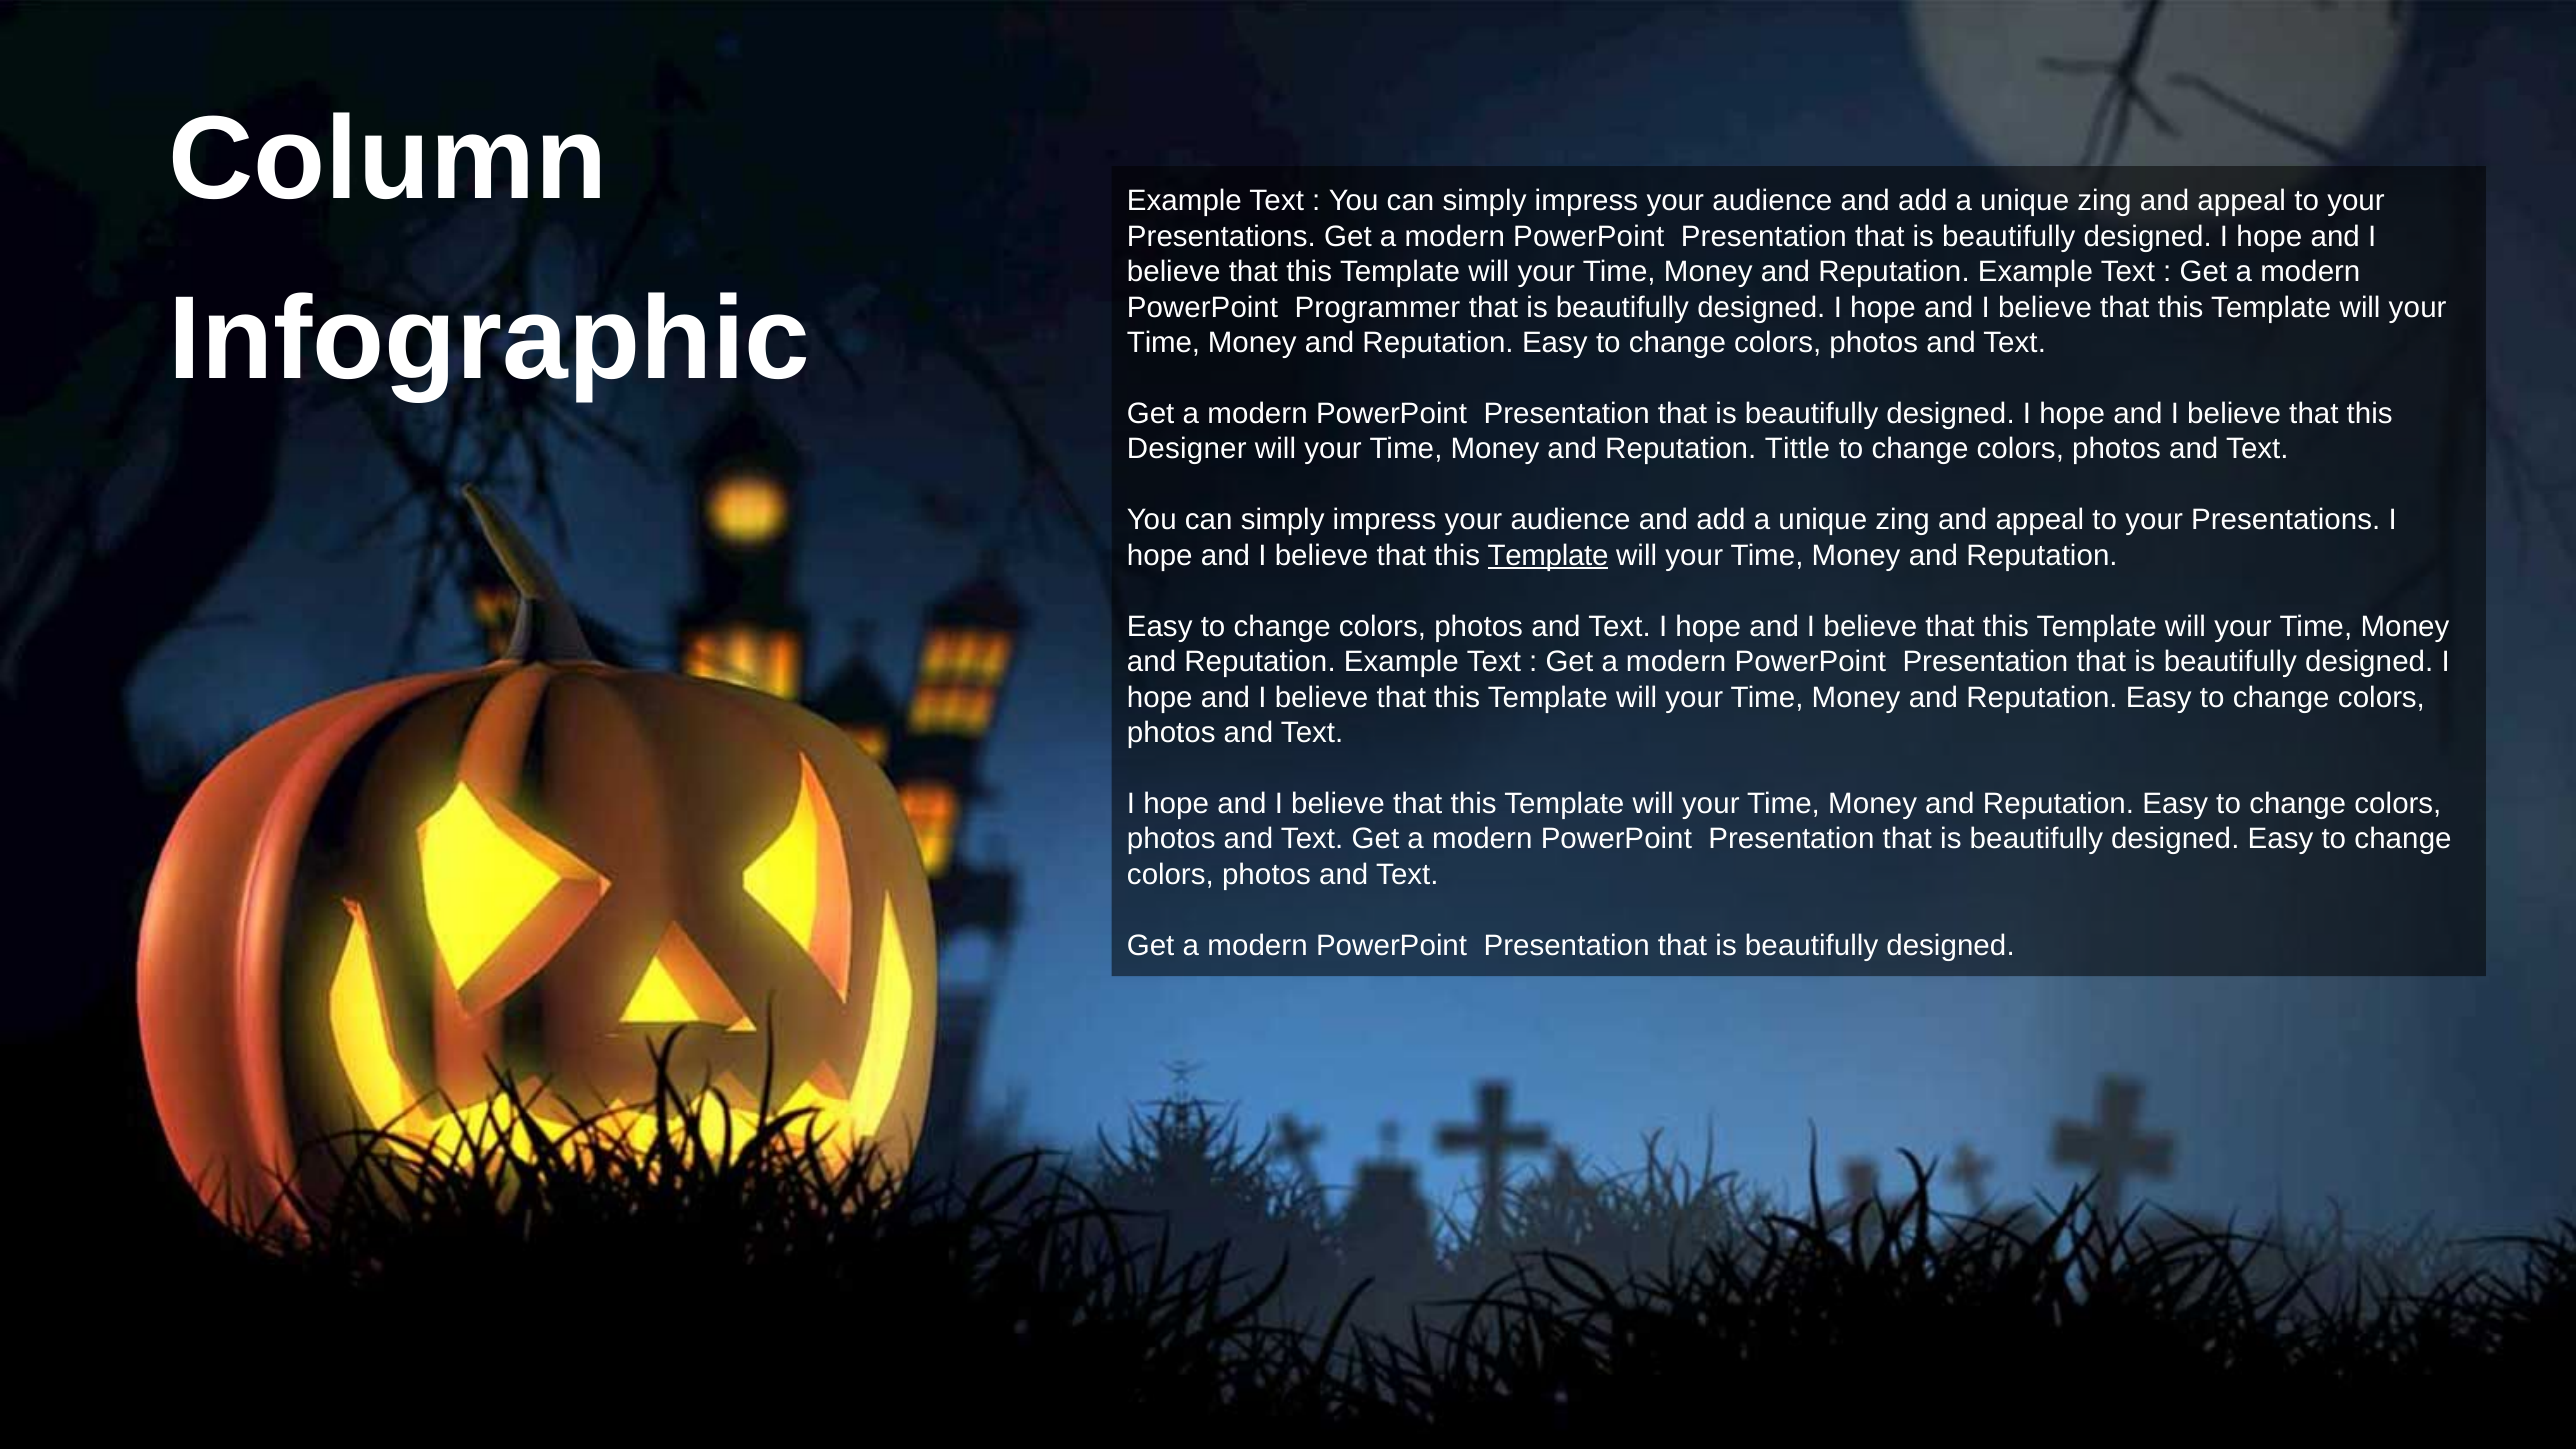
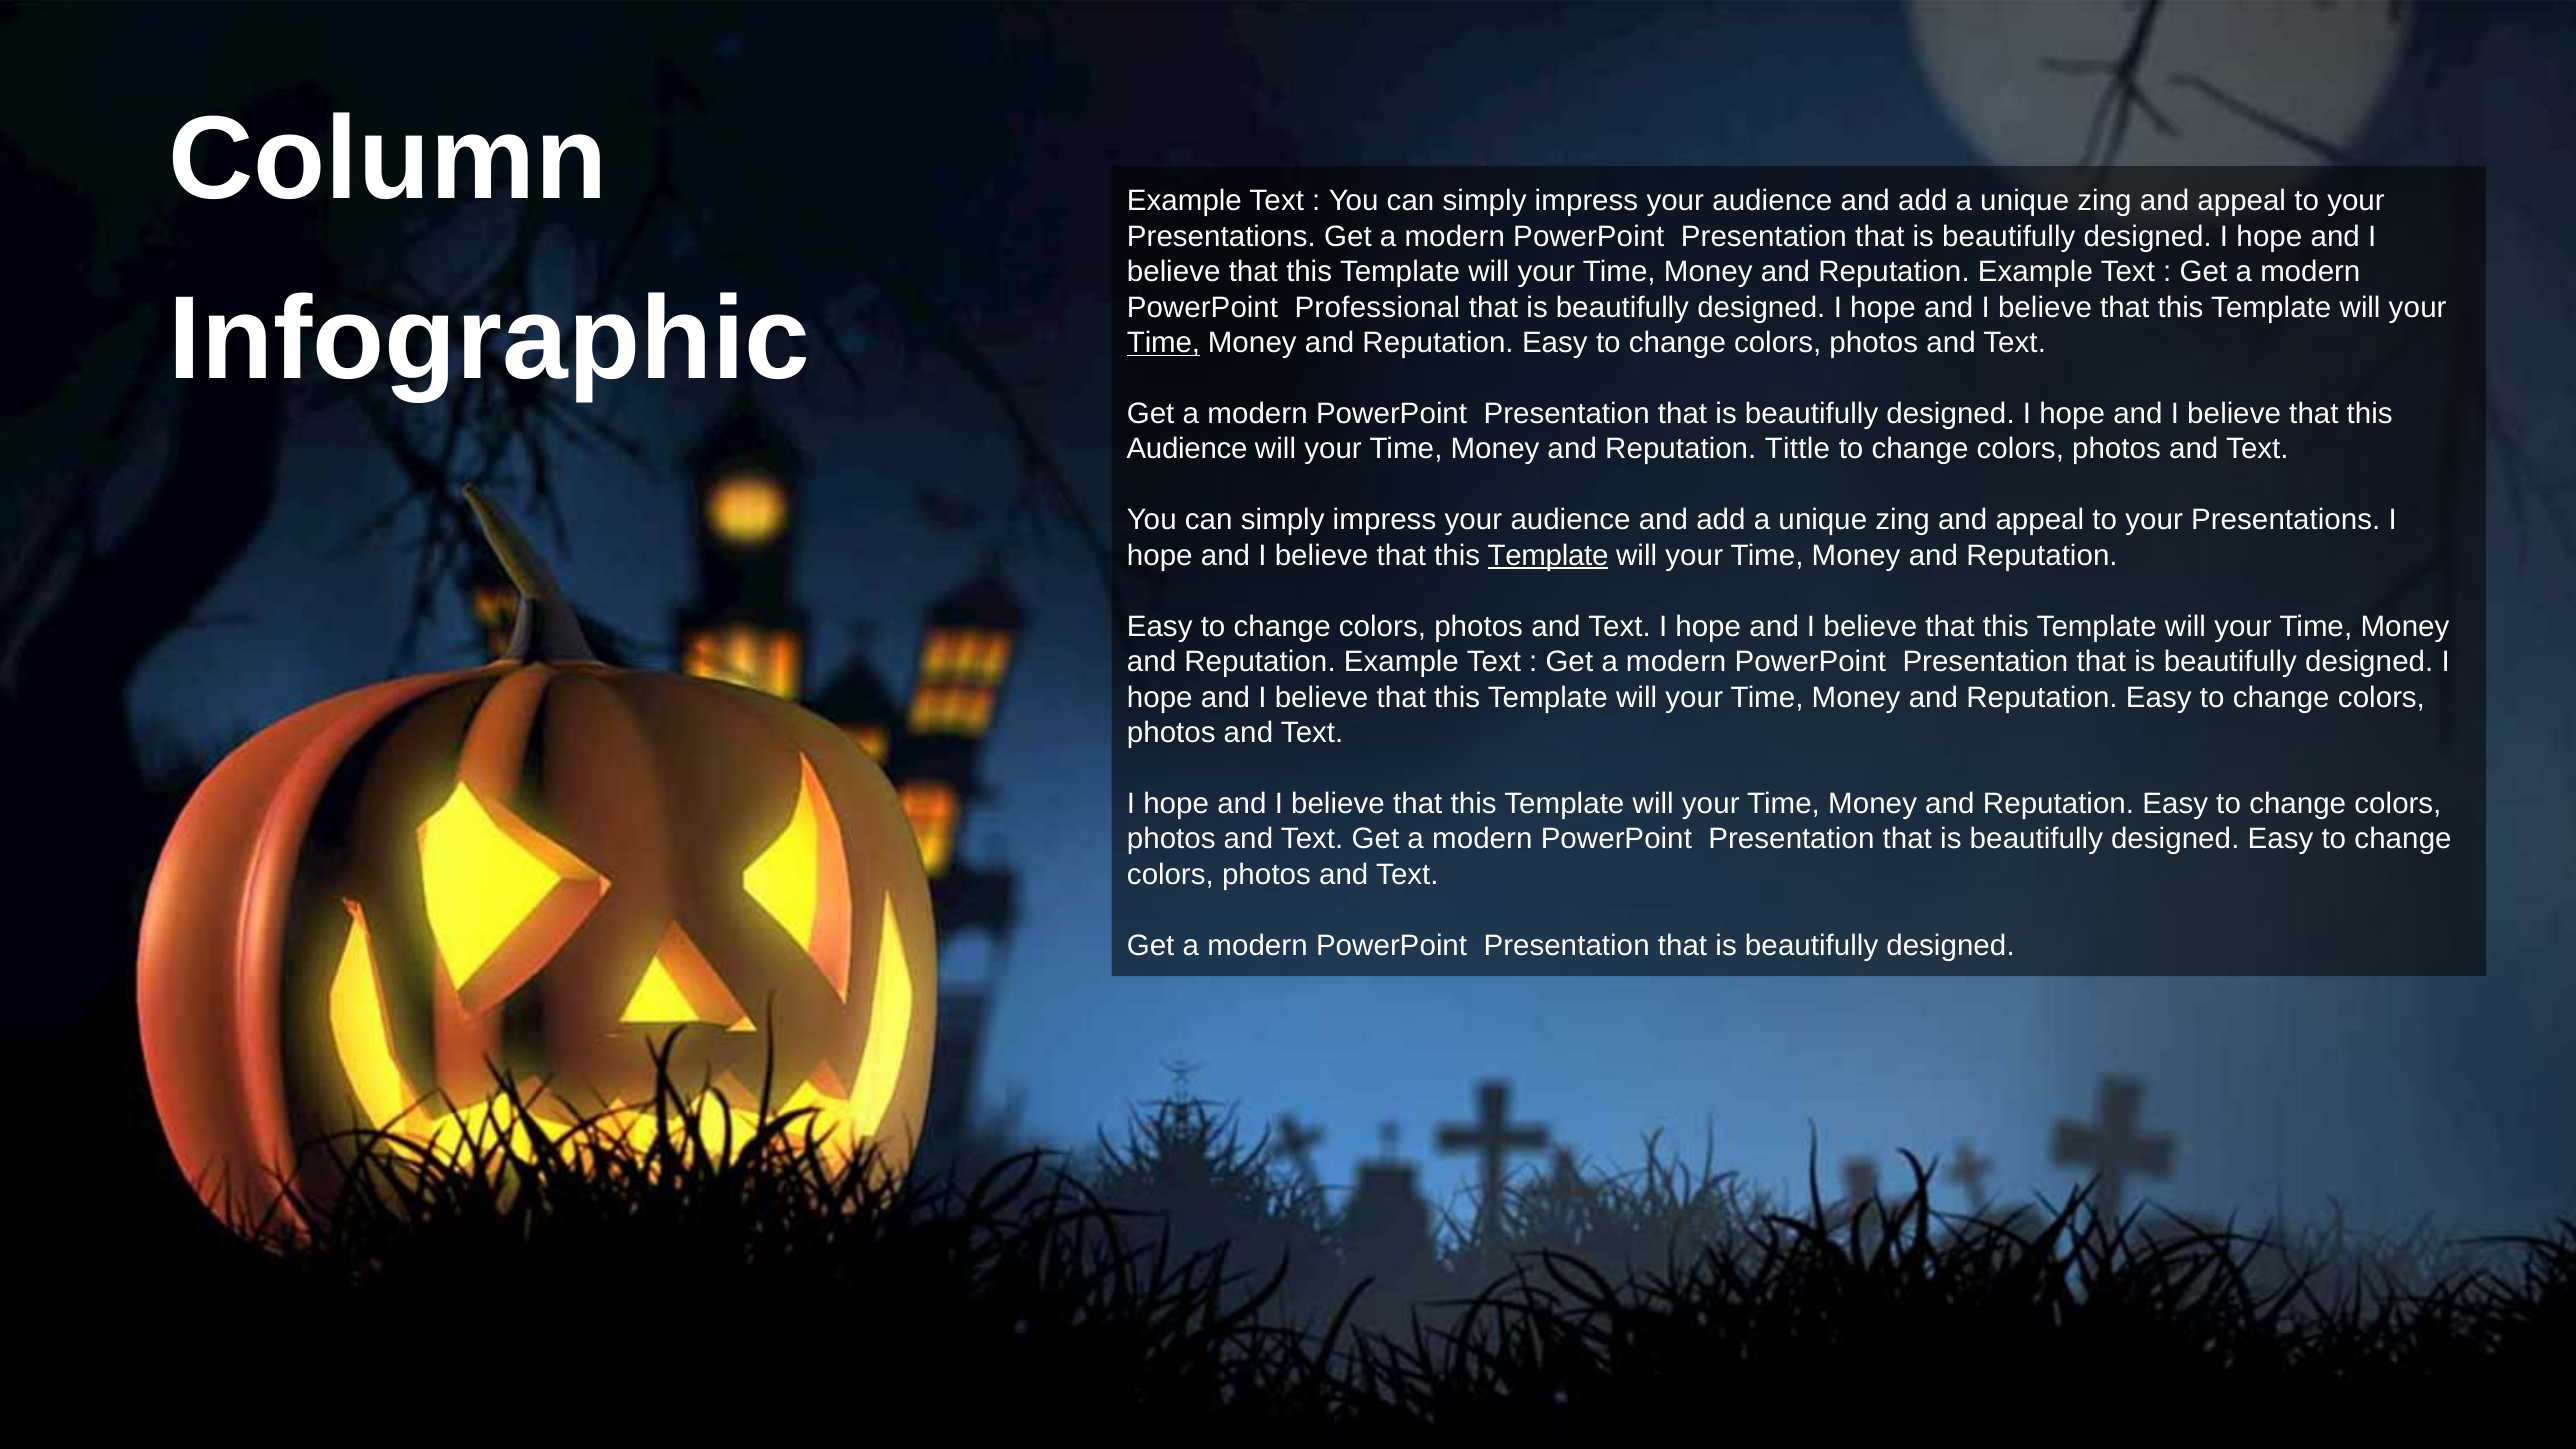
Programmer: Programmer -> Professional (1377, 307)
Time underline: none -> present (1163, 343)
Designer: Designer -> Audience (1187, 449)
